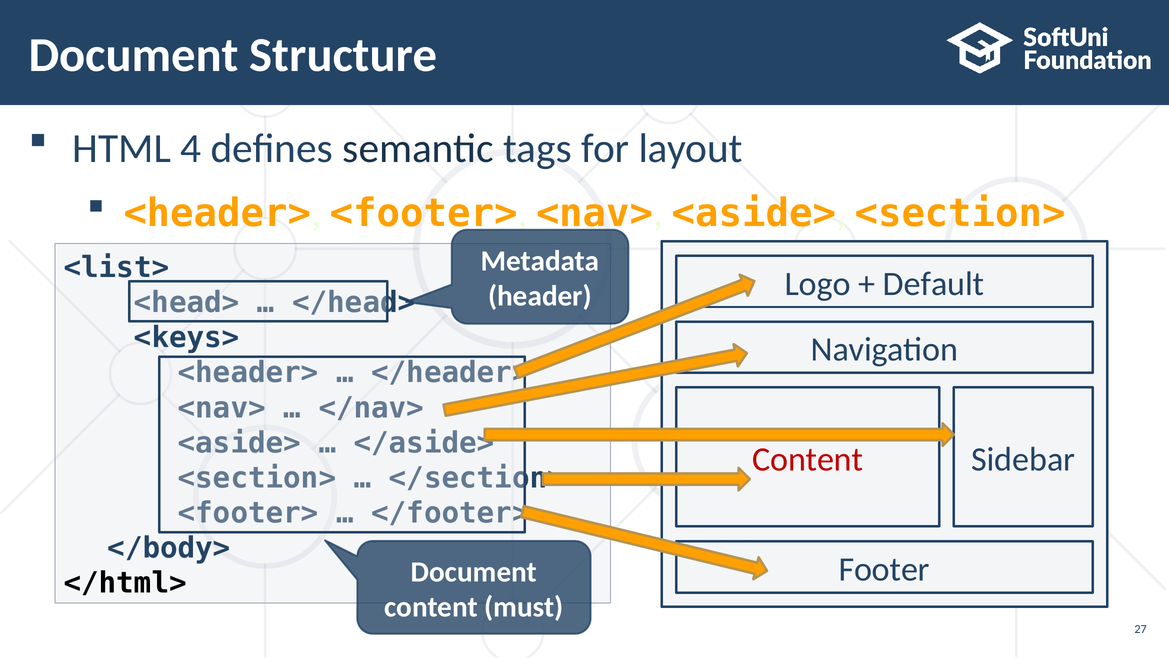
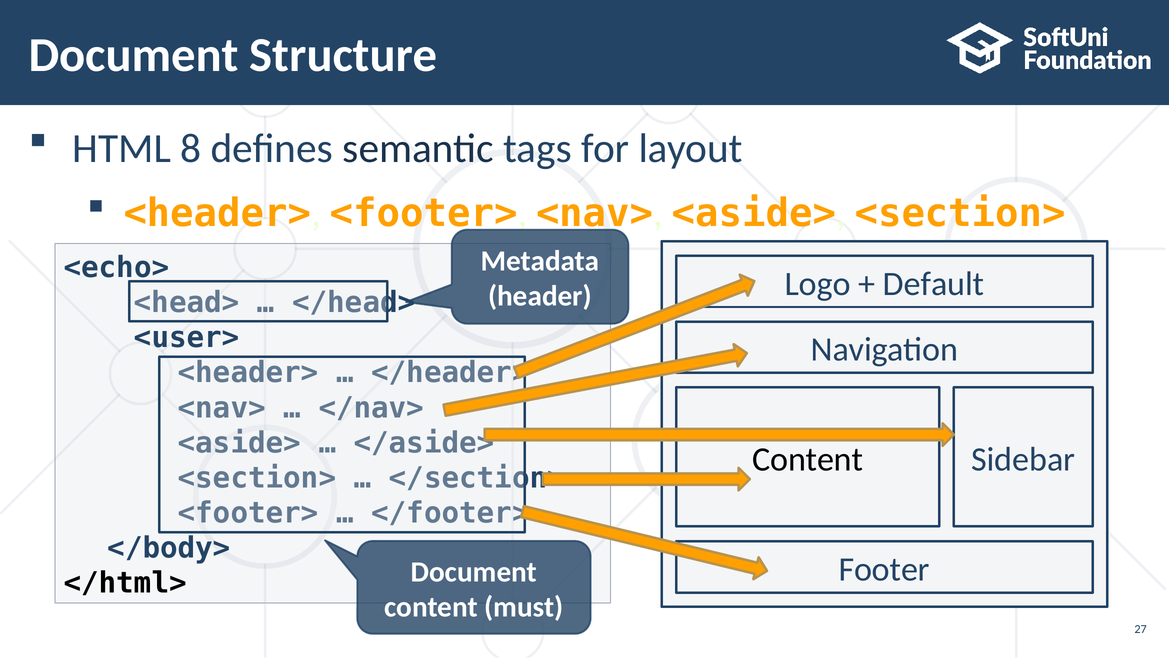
4: 4 -> 8 (191, 148)
<list>: <list> -> <echo> (116, 267)
<keys>: <keys> -> <user> (187, 338)
Content colour: red -> black (808, 459)
